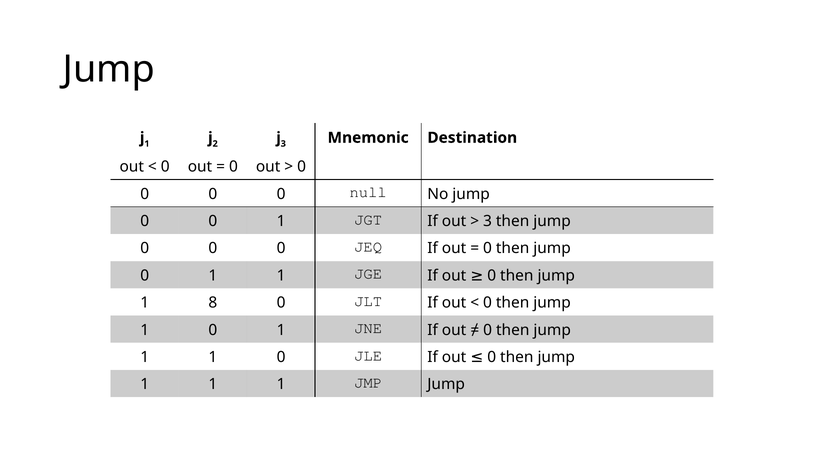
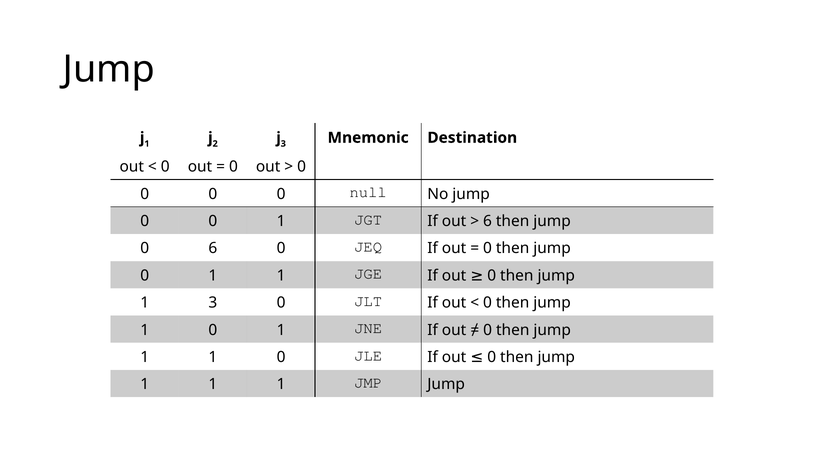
3: 3 -> 6 (487, 221)
0: 0 -> 6 (213, 249)
1 8: 8 -> 3 (213, 303)
